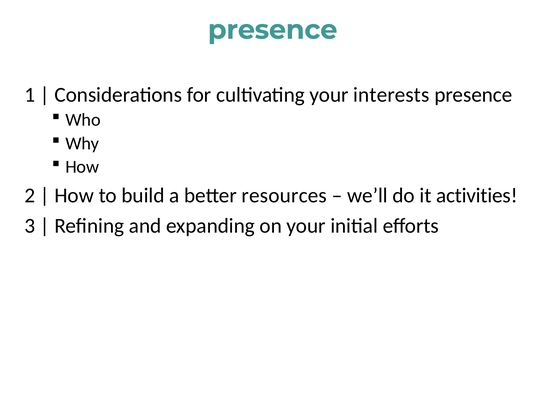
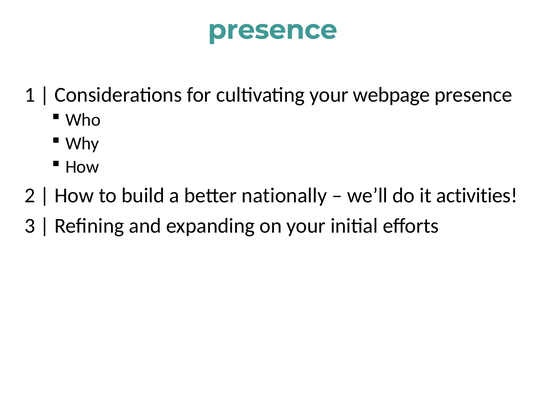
interests: interests -> webpage (392, 95)
resources: resources -> nationally (284, 195)
